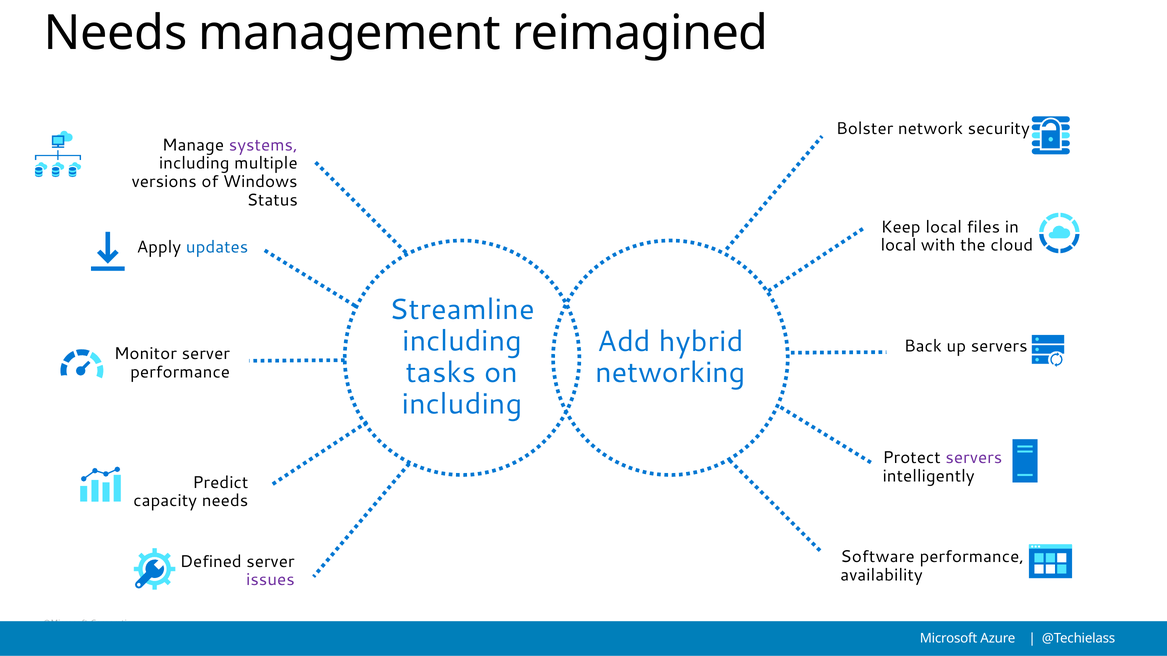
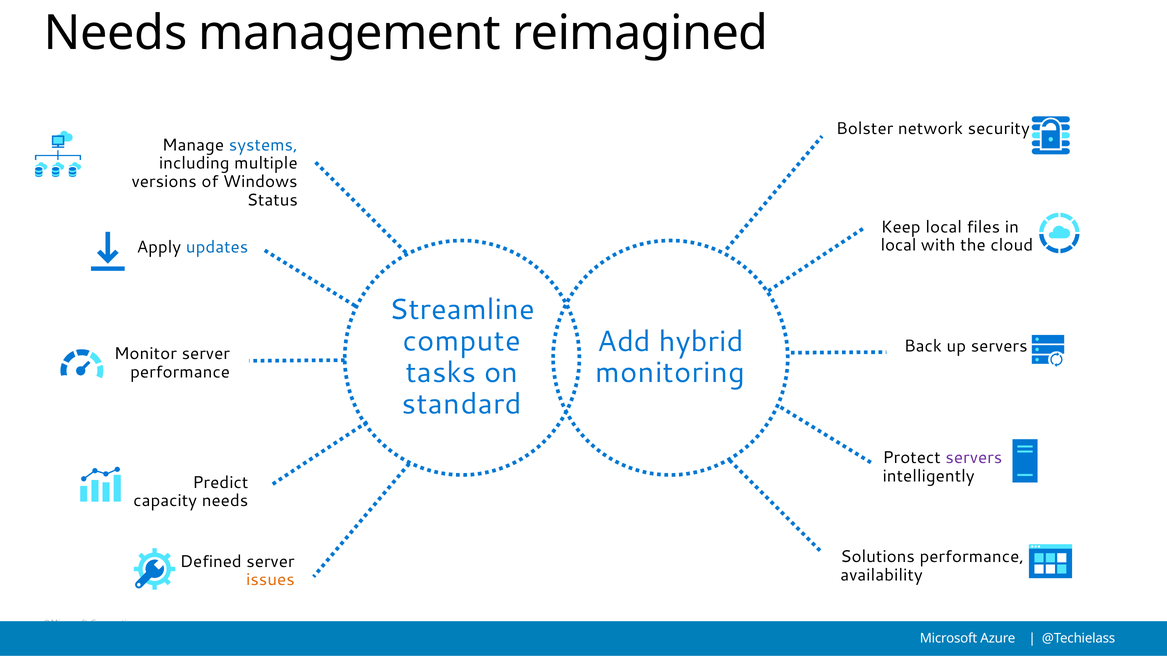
systems colour: purple -> blue (263, 145)
including: including -> compute (462, 341)
networking: networking -> monitoring (670, 373)
including: including -> standard (462, 404)
Software: Software -> Solutions (878, 557)
issues colour: purple -> orange (270, 580)
